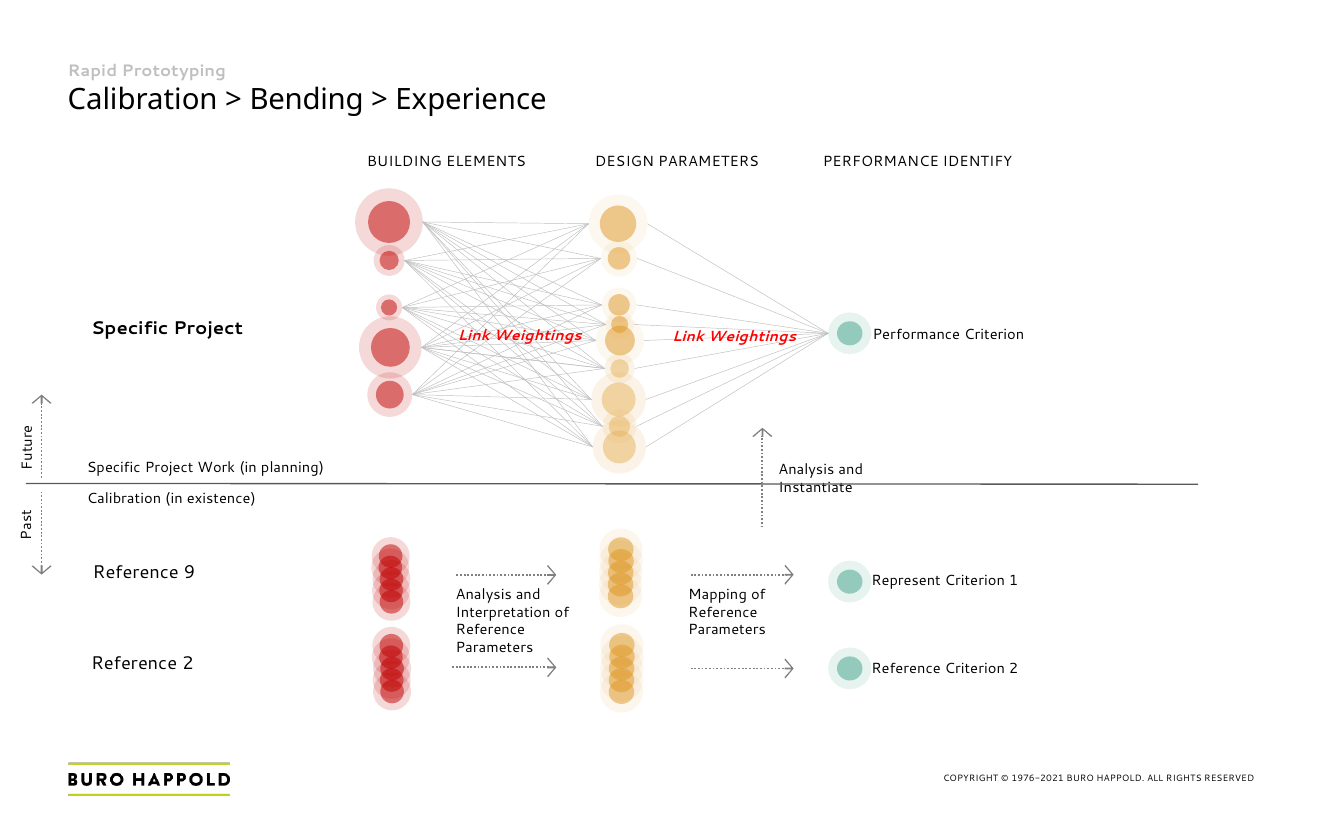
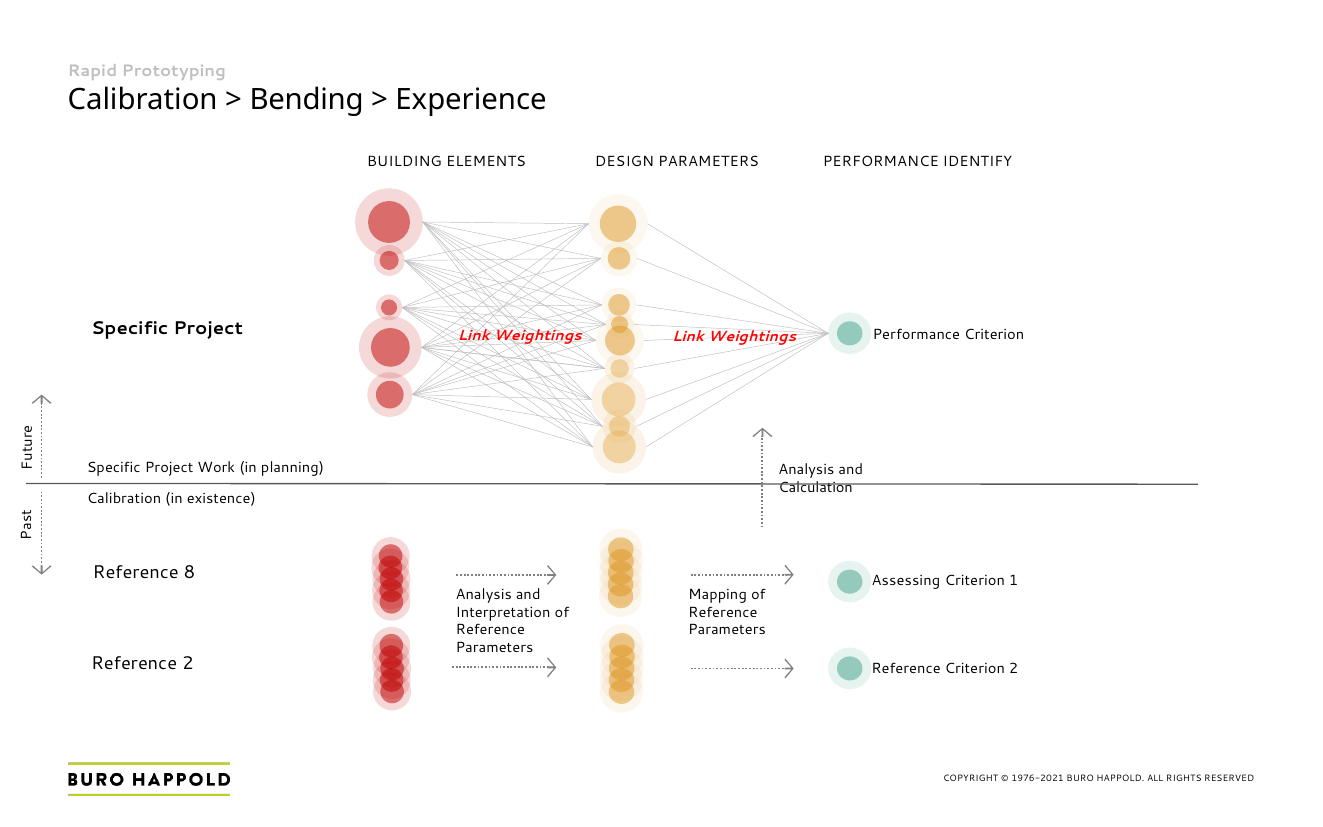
Instantiate: Instantiate -> Calculation (816, 487)
9: 9 -> 8 (190, 572)
Represent: Represent -> Assessing (906, 580)
